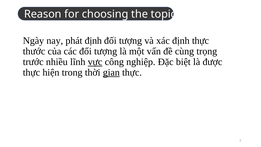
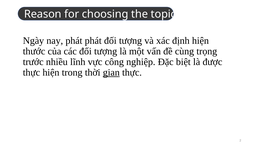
phát định: định -> phát (93, 41)
định thực: thực -> hiện (200, 41)
vực underline: present -> none (95, 62)
